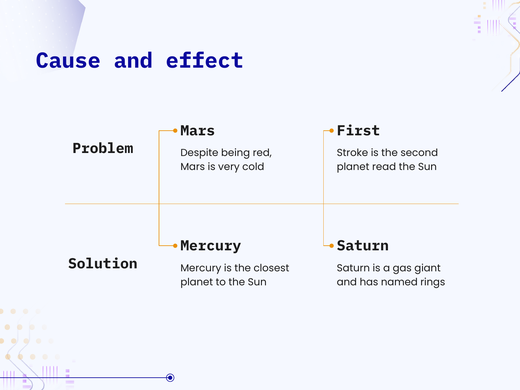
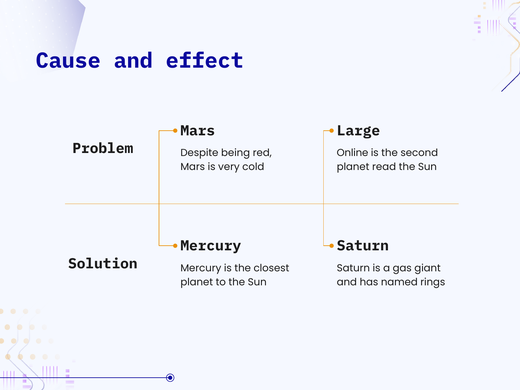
First: First -> Large (358, 131)
Stroke: Stroke -> Online (353, 153)
